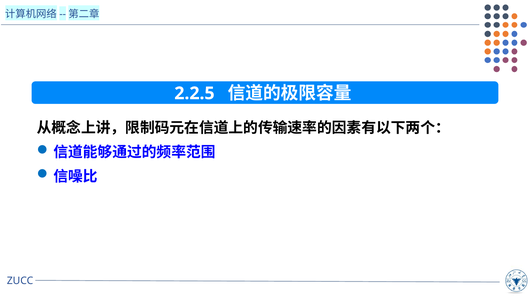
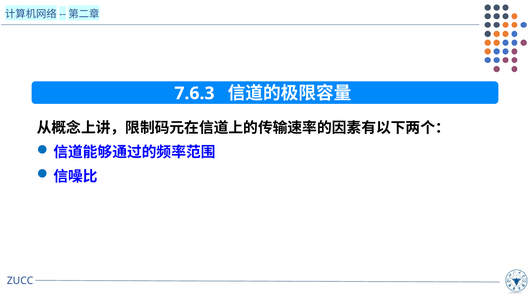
2.2.5: 2.2.5 -> 7.6.3 (194, 93)
